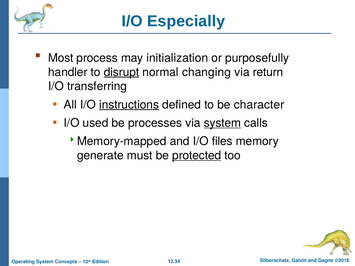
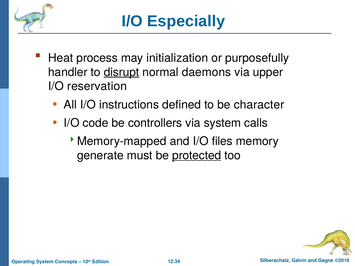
Most: Most -> Heat (61, 58)
changing: changing -> daemons (207, 72)
return: return -> upper (268, 72)
transferring: transferring -> reservation (97, 86)
instructions underline: present -> none (129, 105)
used: used -> code (96, 123)
processes: processes -> controllers (155, 123)
system underline: present -> none (222, 123)
